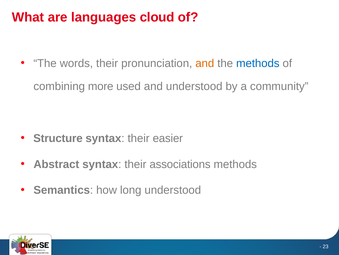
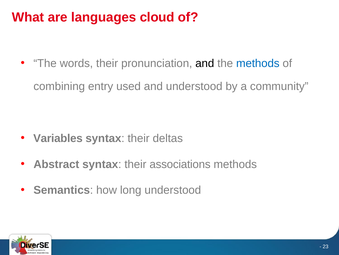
and colour: orange -> black (205, 63)
more: more -> entry (101, 86)
Structure: Structure -> Variables (58, 138)
easier: easier -> deltas (168, 138)
